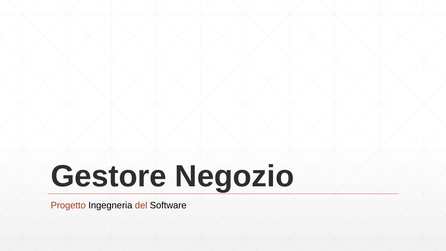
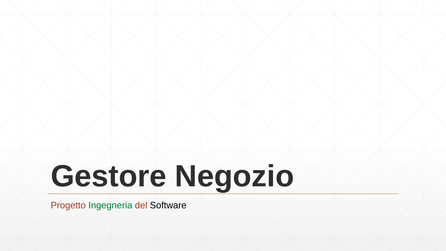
Ingegneria colour: black -> green (110, 205)
